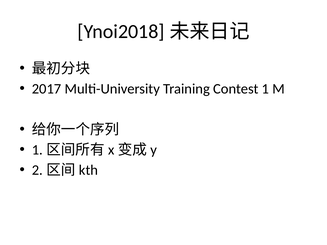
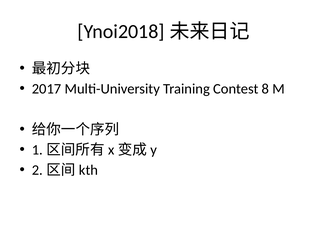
1: 1 -> 8 (265, 89)
